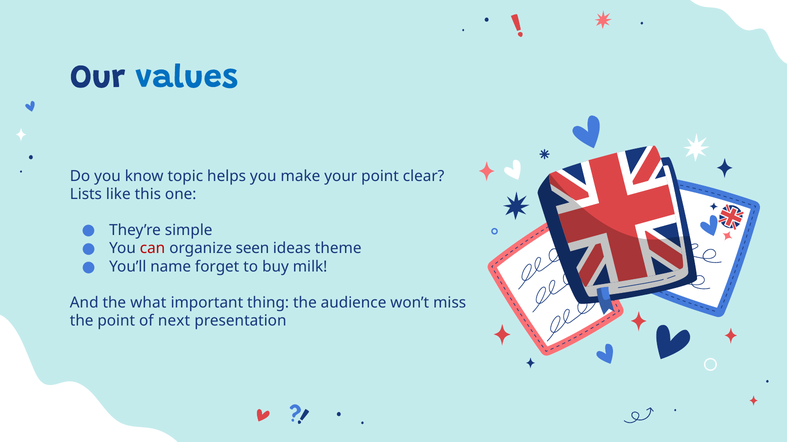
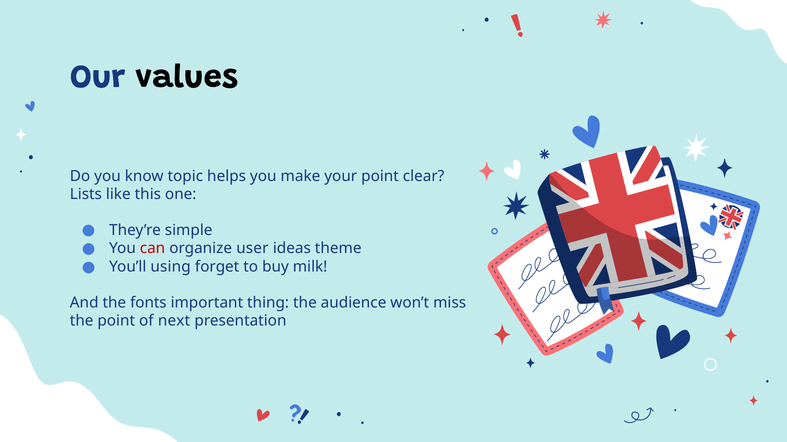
values colour: blue -> black (187, 76)
seen: seen -> user (252, 249)
name: name -> using (171, 267)
what: what -> fonts (148, 303)
